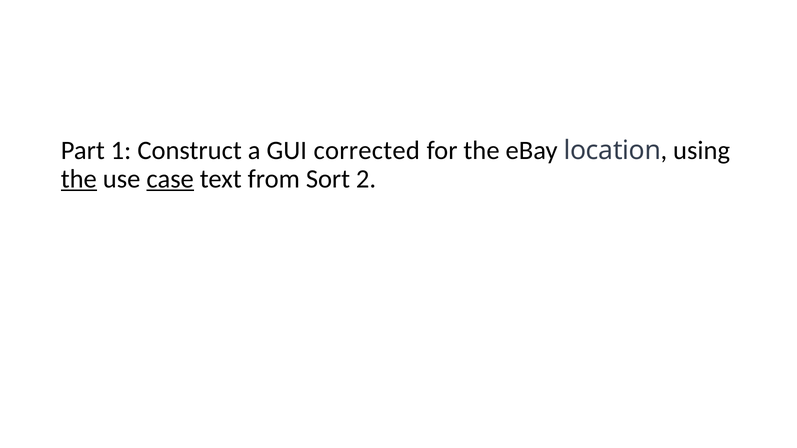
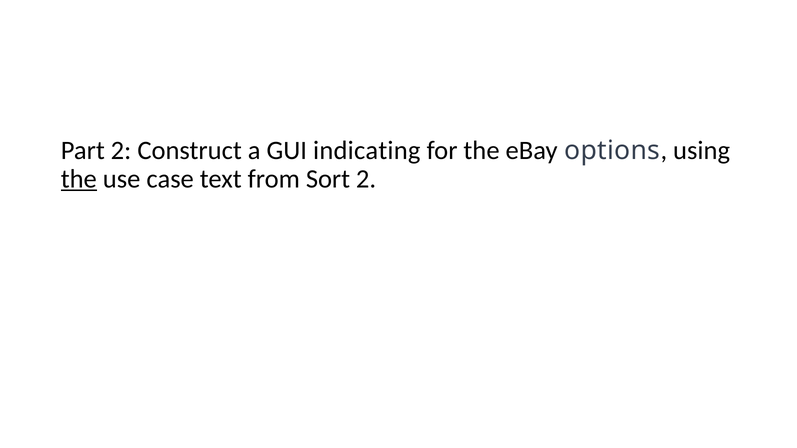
Part 1: 1 -> 2 (121, 150)
corrected: corrected -> indicating (367, 150)
location: location -> options (612, 150)
case underline: present -> none (170, 179)
